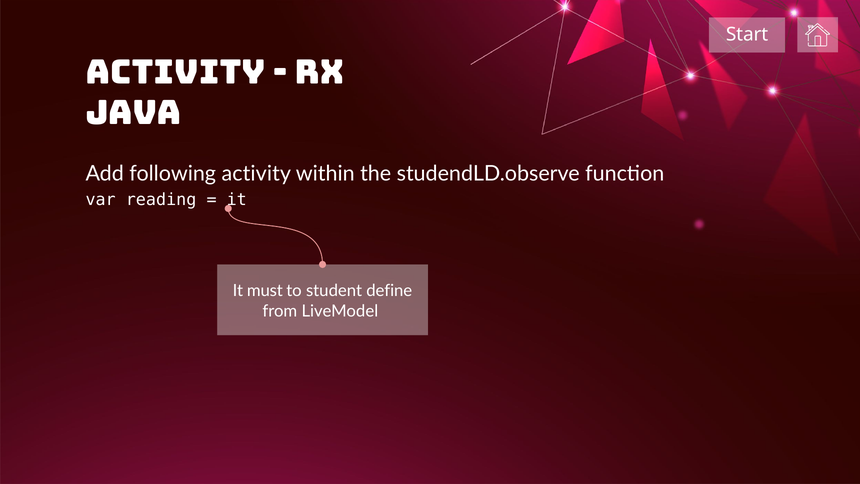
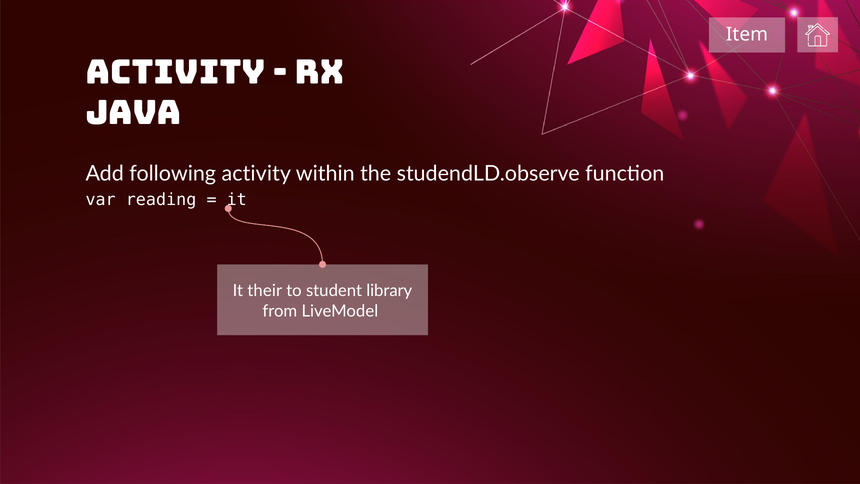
Start: Start -> Item (747, 34)
must: must -> their (265, 291)
define: define -> library (389, 291)
